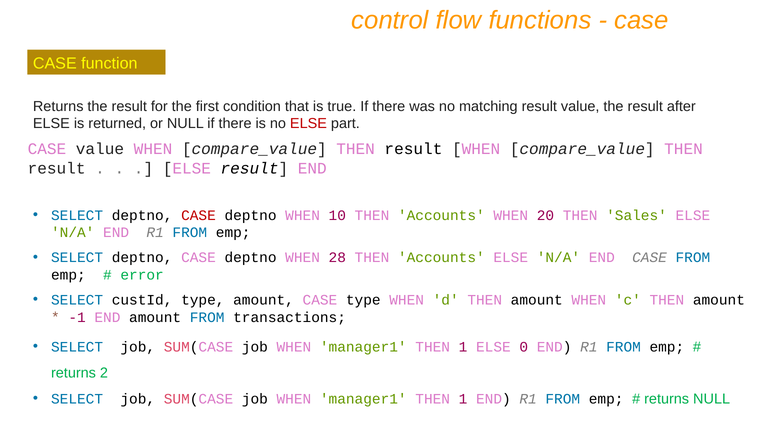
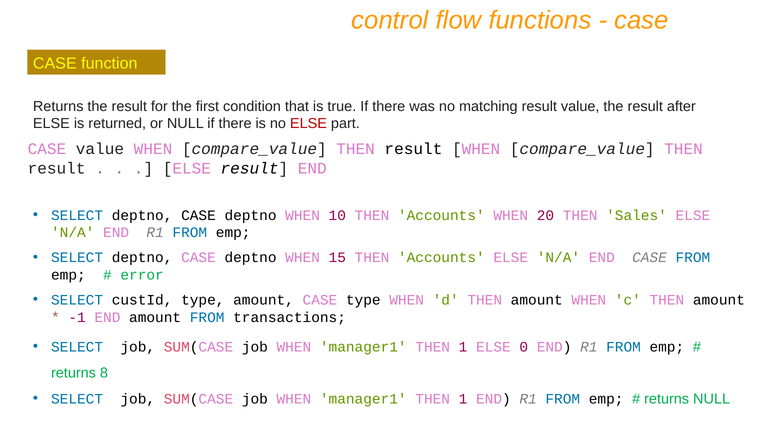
CASE colour: red -> black (198, 216)
28: 28 -> 15 (337, 258)
2: 2 -> 8 (104, 373)
